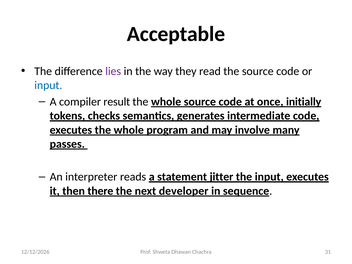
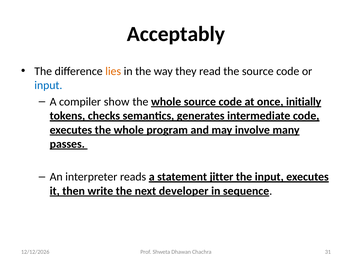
Acceptable: Acceptable -> Acceptably (176, 34)
lies colour: purple -> orange (113, 71)
result: result -> show (117, 102)
there: there -> write (100, 191)
